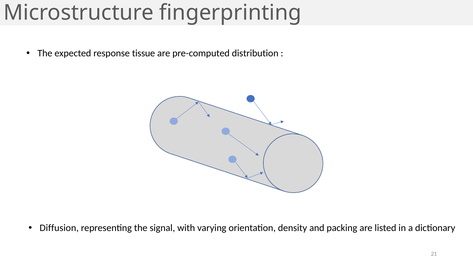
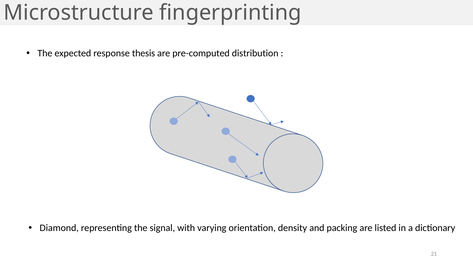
tissue: tissue -> thesis (144, 53)
Diffusion: Diffusion -> Diamond (59, 228)
